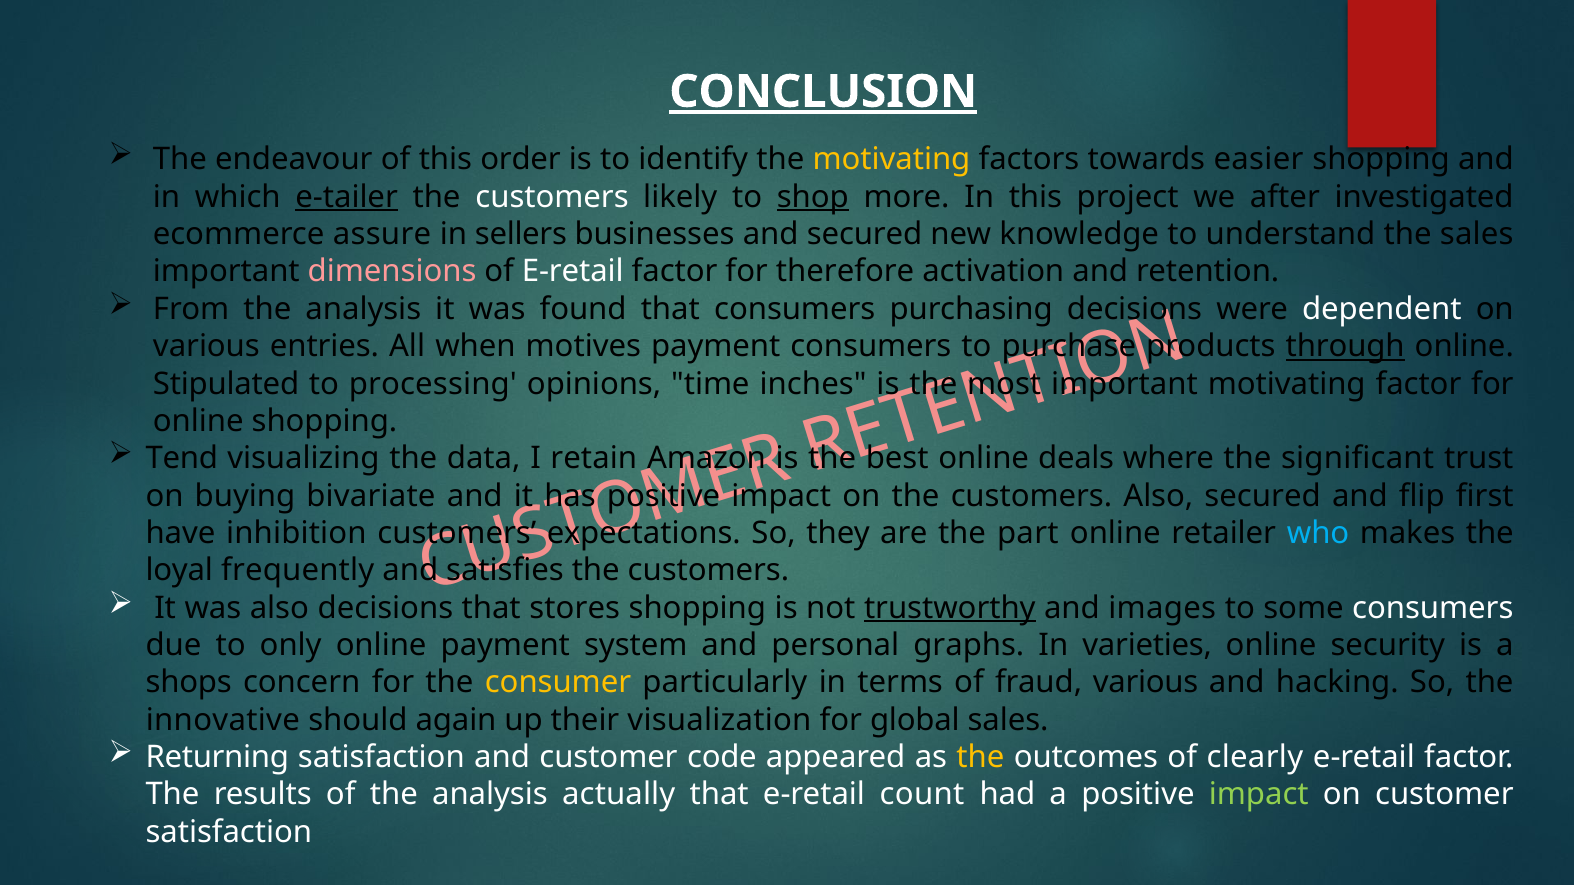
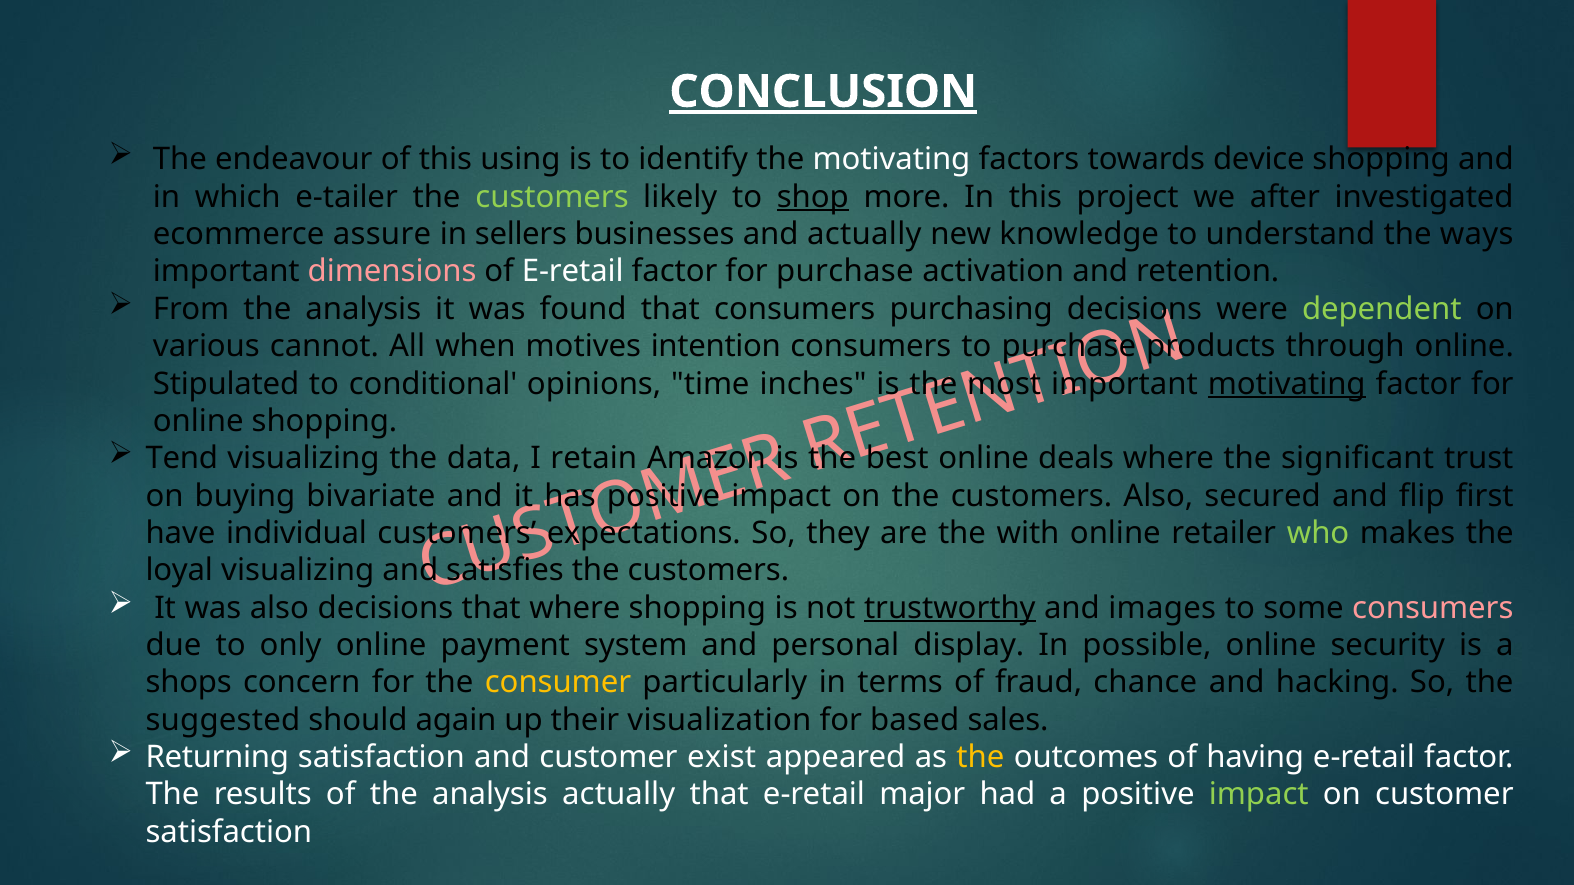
order: order -> using (520, 160)
motivating colour: yellow -> white (891, 160)
easier: easier -> device (1259, 160)
e-tailer underline: present -> none (347, 197)
customers colour: white -> light green (552, 197)
and secured: secured -> actually (864, 234)
the sales: sales -> ways (1477, 234)
for therefore: therefore -> purchase (845, 272)
dependent colour: white -> light green (1382, 309)
entries: entries -> cannot (324, 347)
motives payment: payment -> intention (716, 347)
through underline: present -> none (1345, 347)
processing: processing -> conditional (433, 384)
motivating underline: none -> present (1287, 384)
inhibition: inhibition -> individual (297, 533)
part: part -> with (1028, 533)
who colour: light blue -> light green (1318, 533)
loyal frequently: frequently -> visualizing (298, 571)
that stores: stores -> where (575, 608)
consumers colour: white -> pink (1433, 608)
graphs: graphs -> display (969, 646)
varieties: varieties -> possible (1147, 646)
fraud various: various -> chance (1145, 683)
innovative: innovative -> suggested (223, 720)
global: global -> based (915, 720)
code: code -> exist (722, 758)
clearly: clearly -> having (1255, 758)
count: count -> major (922, 795)
